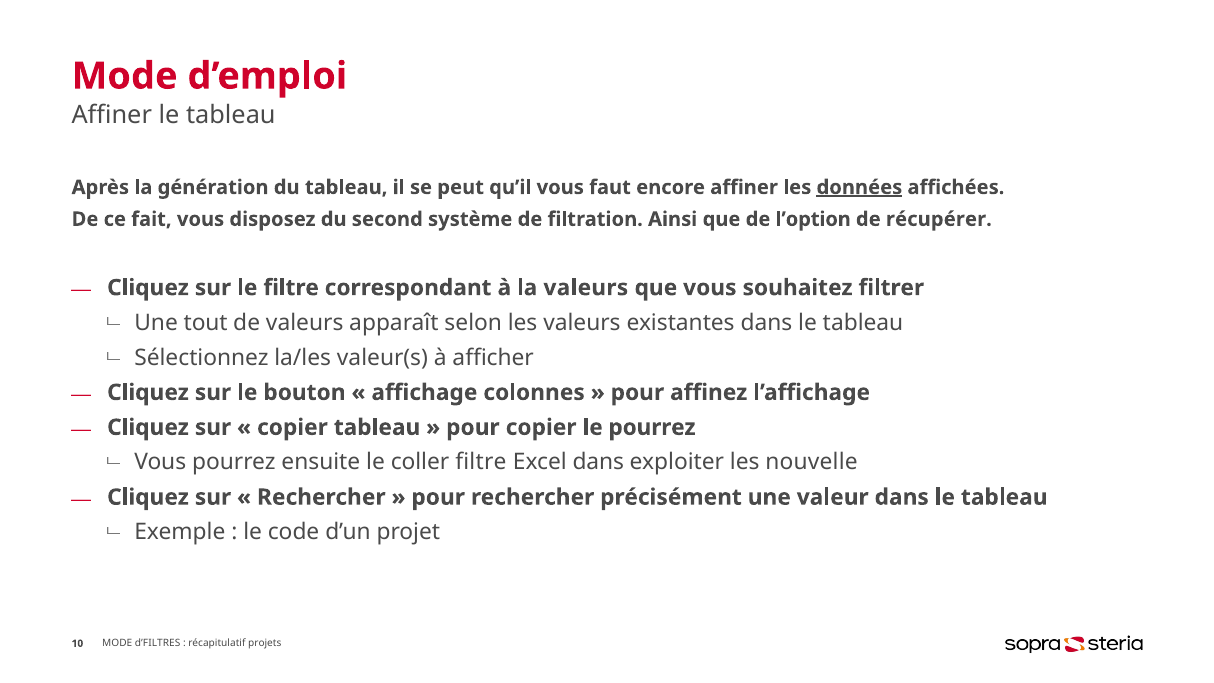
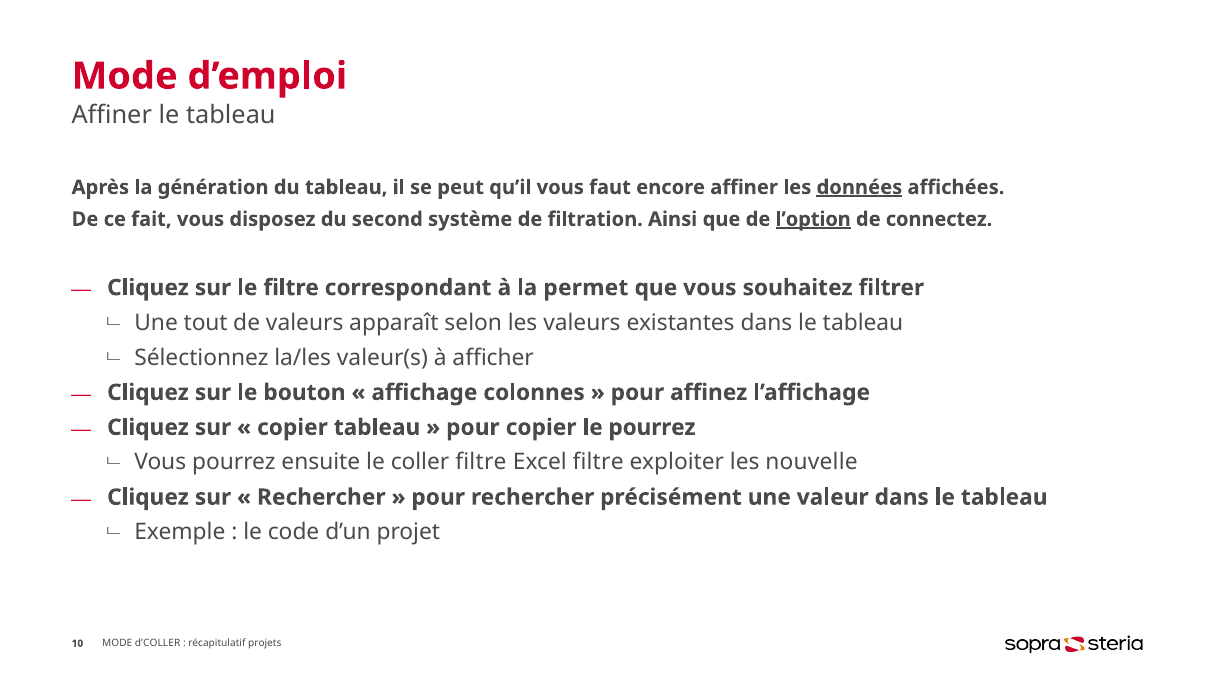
l’option underline: none -> present (813, 219)
récupérer: récupérer -> connectez (939, 219)
la valeurs: valeurs -> permet (586, 288)
Excel dans: dans -> filtre (598, 462)
d’FILTRES: d’FILTRES -> d’COLLER (158, 643)
